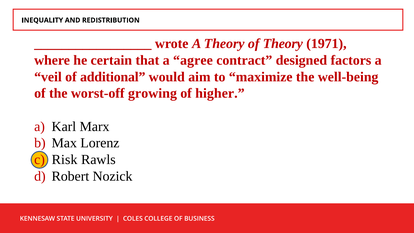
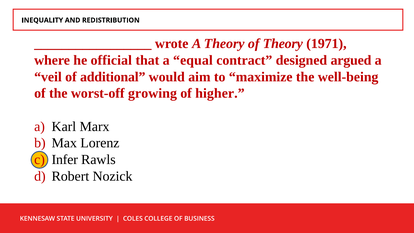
certain: certain -> official (111, 60)
agree: agree -> equal (193, 60)
factors: factors -> argued (351, 60)
Risk: Risk -> Infer (65, 160)
